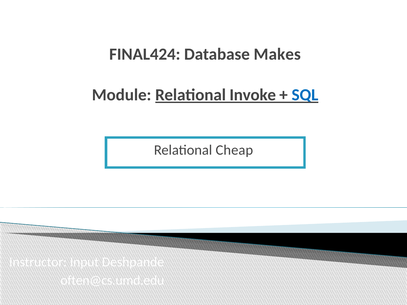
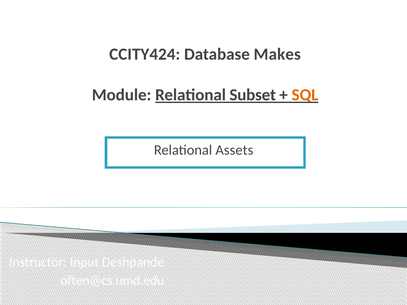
FINAL424: FINAL424 -> CCITY424 (145, 54)
Invoke: Invoke -> Subset (253, 95)
SQL colour: blue -> orange (305, 95)
Cheap: Cheap -> Assets (234, 150)
